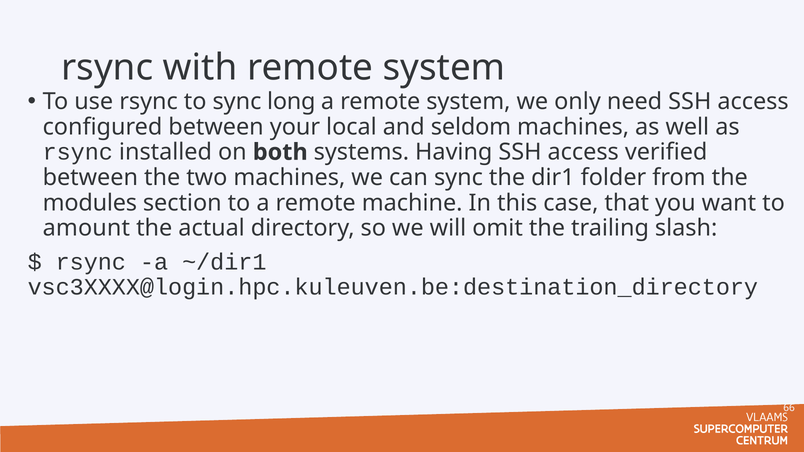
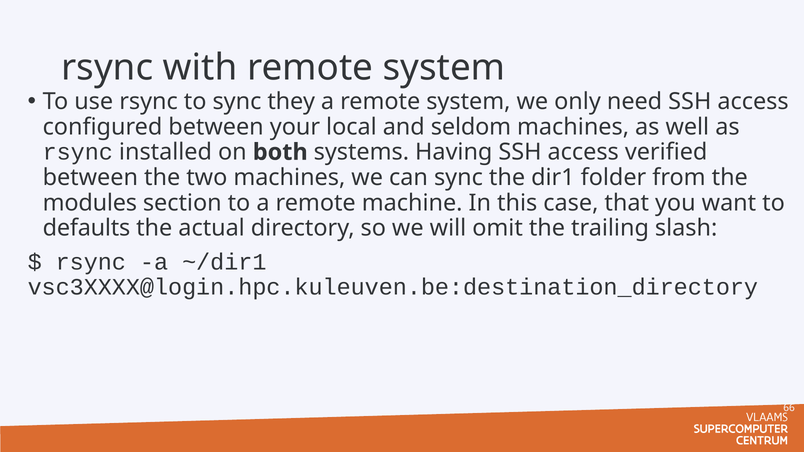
long: long -> they (291, 102)
amount: amount -> defaults (87, 228)
